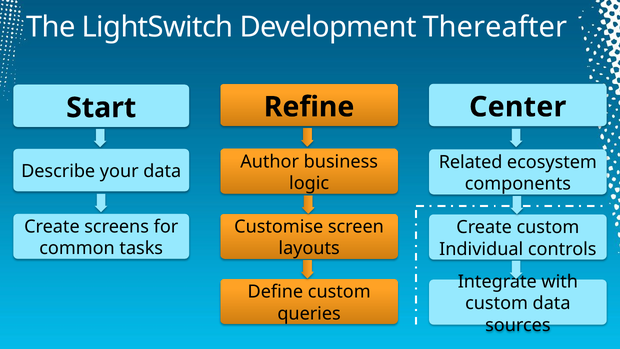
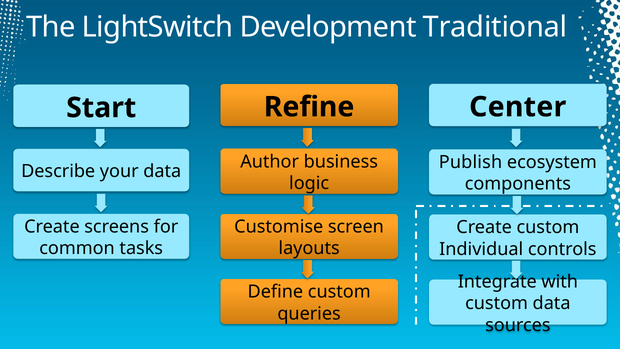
Thereafter: Thereafter -> Traditional (495, 27)
Related: Related -> Publish (470, 162)
